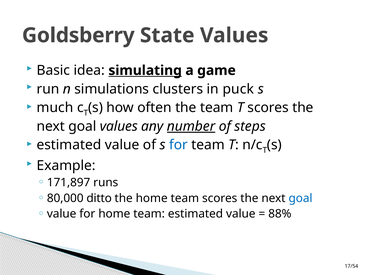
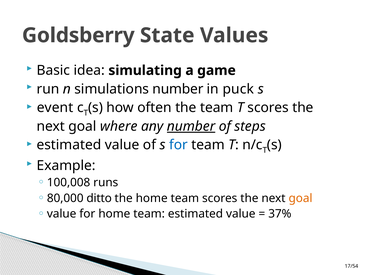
simulating underline: present -> none (145, 70)
simulations clusters: clusters -> number (178, 89)
much: much -> event (55, 108)
goal values: values -> where (119, 126)
171,897: 171,897 -> 100,008 (69, 183)
goal colour: blue -> orange (301, 198)
88%: 88% -> 37% (280, 214)
